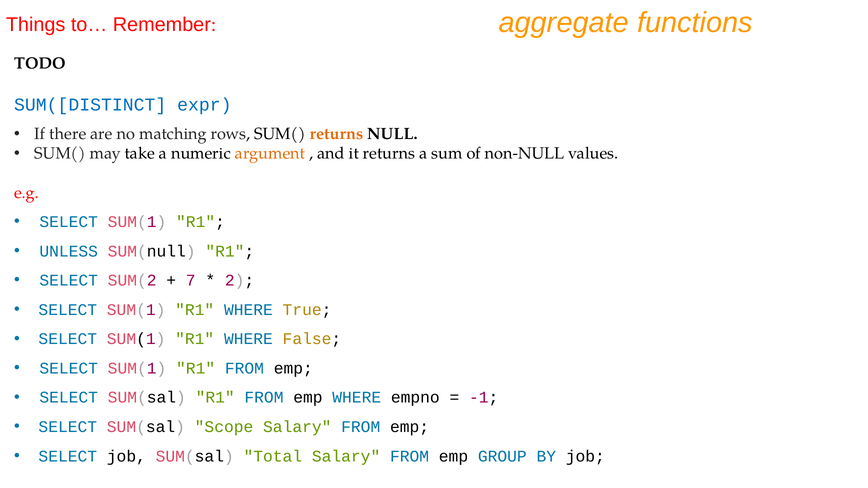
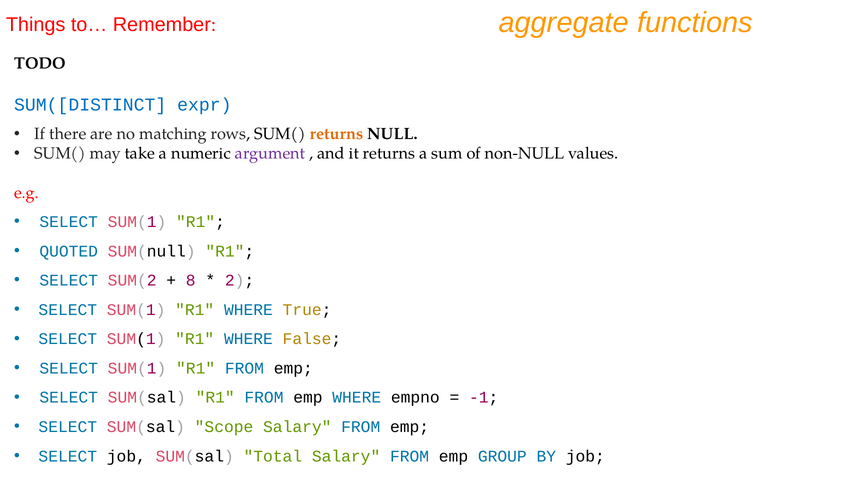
argument colour: orange -> purple (270, 154)
UNLESS: UNLESS -> QUOTED (69, 251)
7: 7 -> 8 (191, 281)
